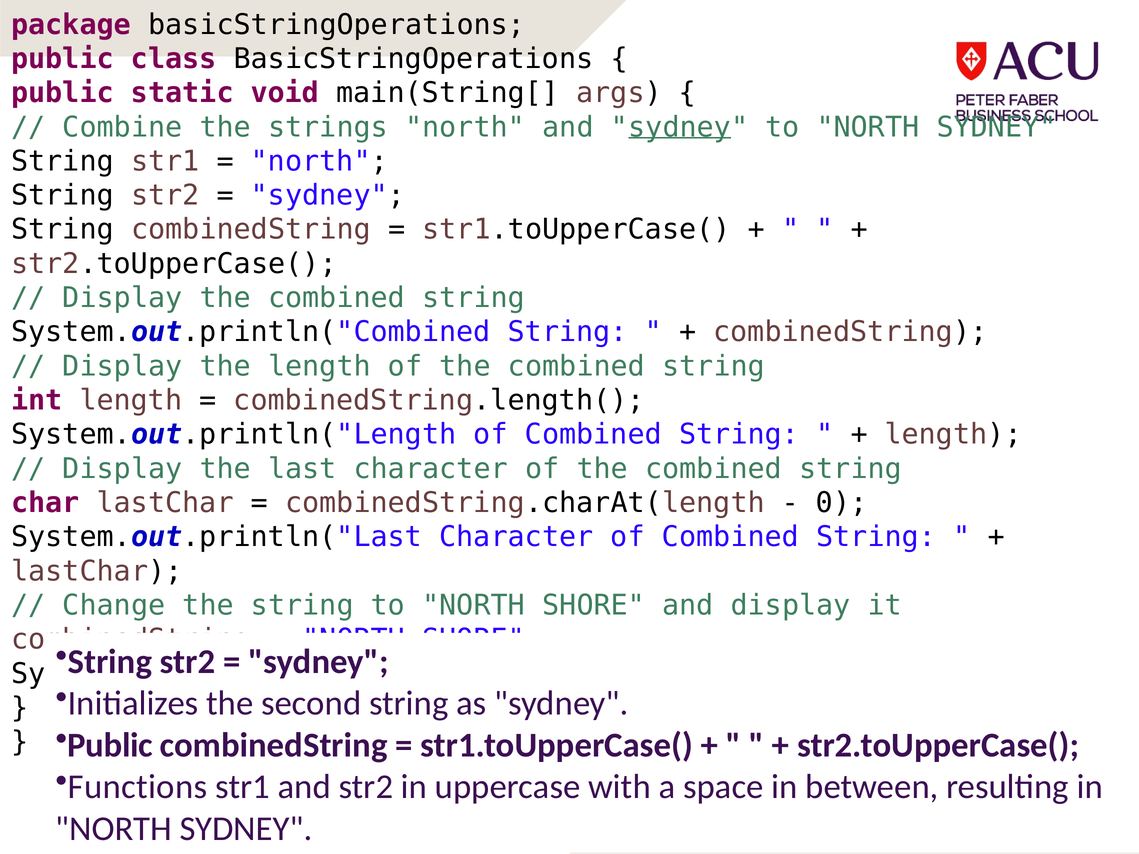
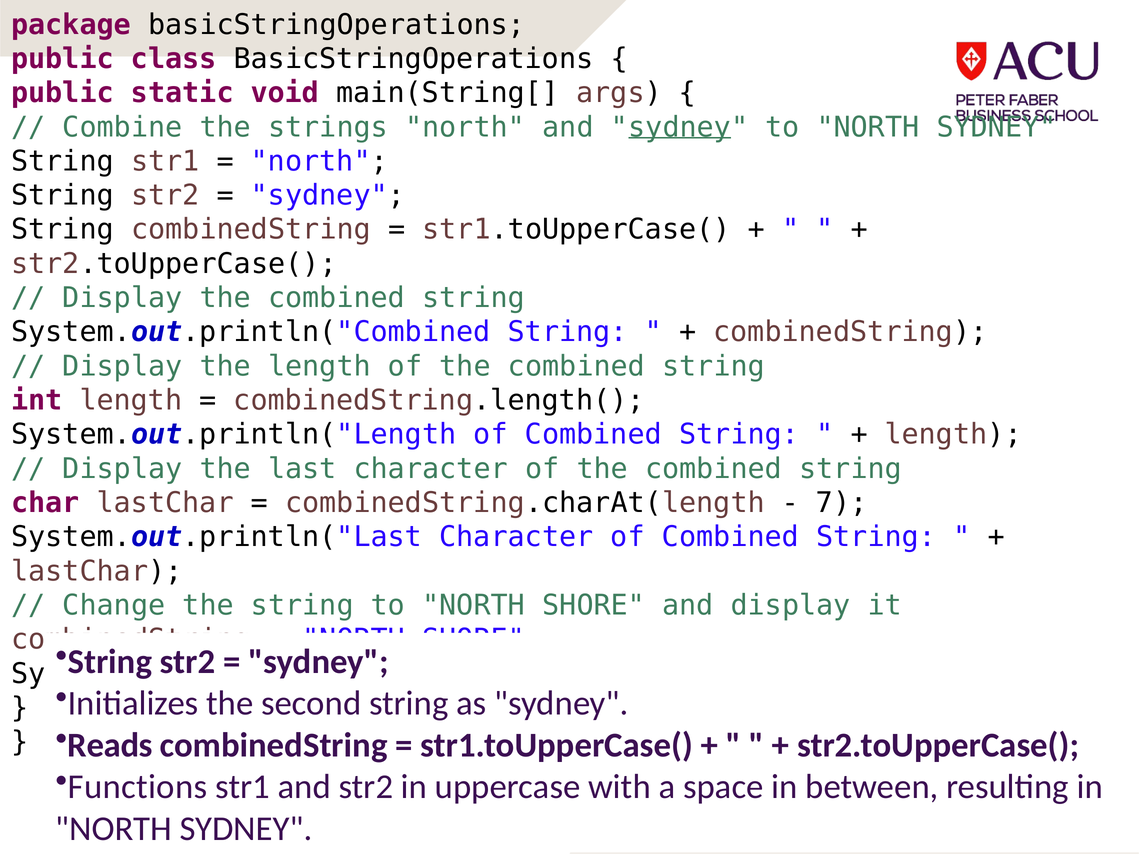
0: 0 -> 7 (842, 503)
Public: Public -> Reads (110, 745)
